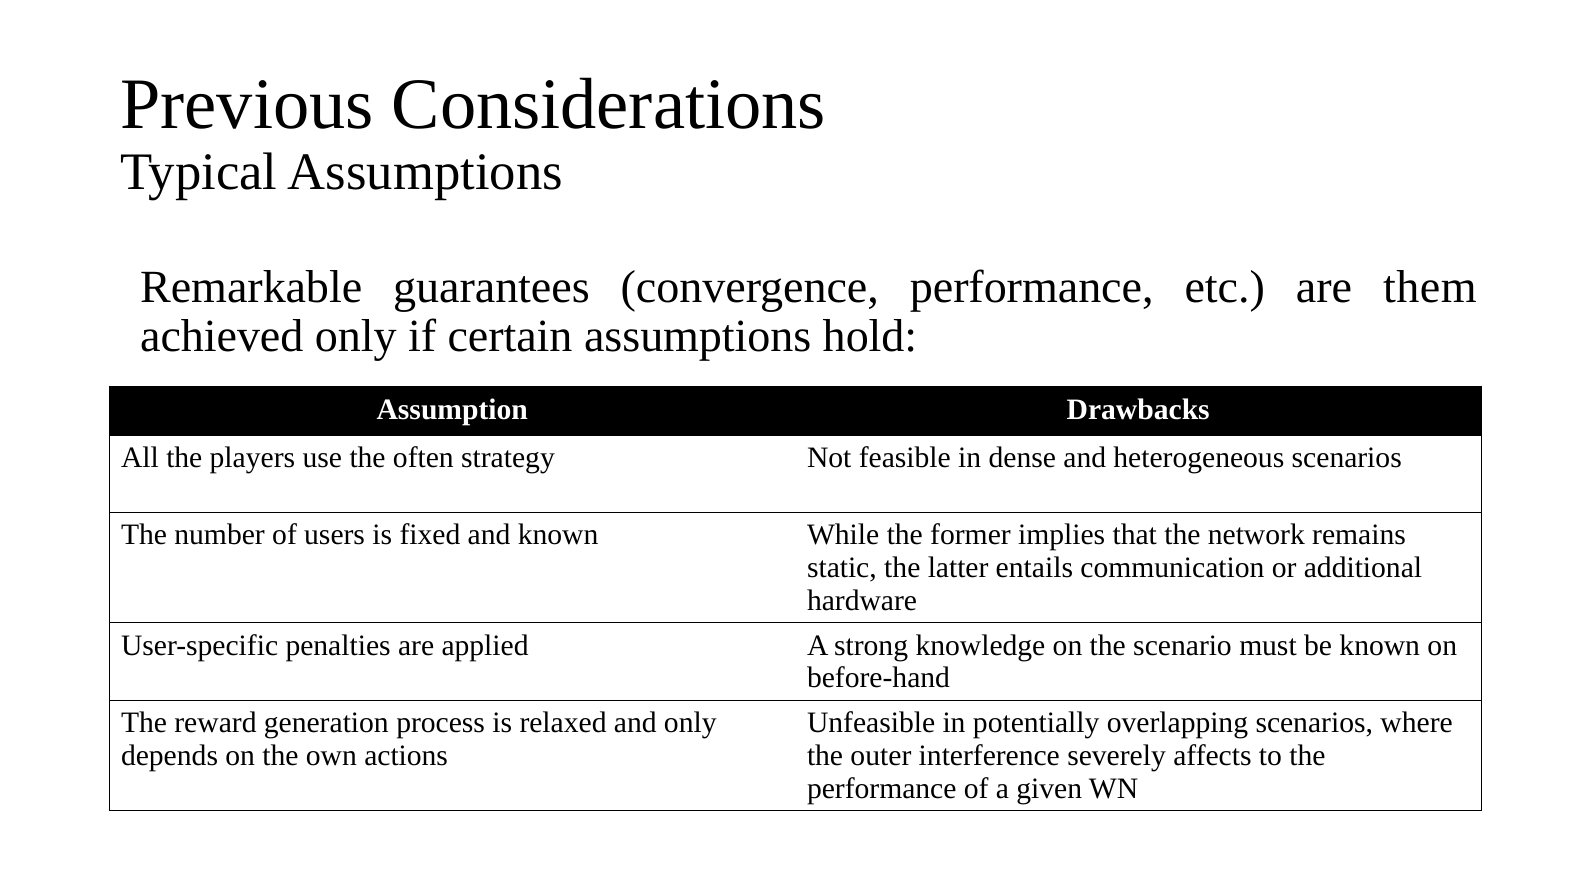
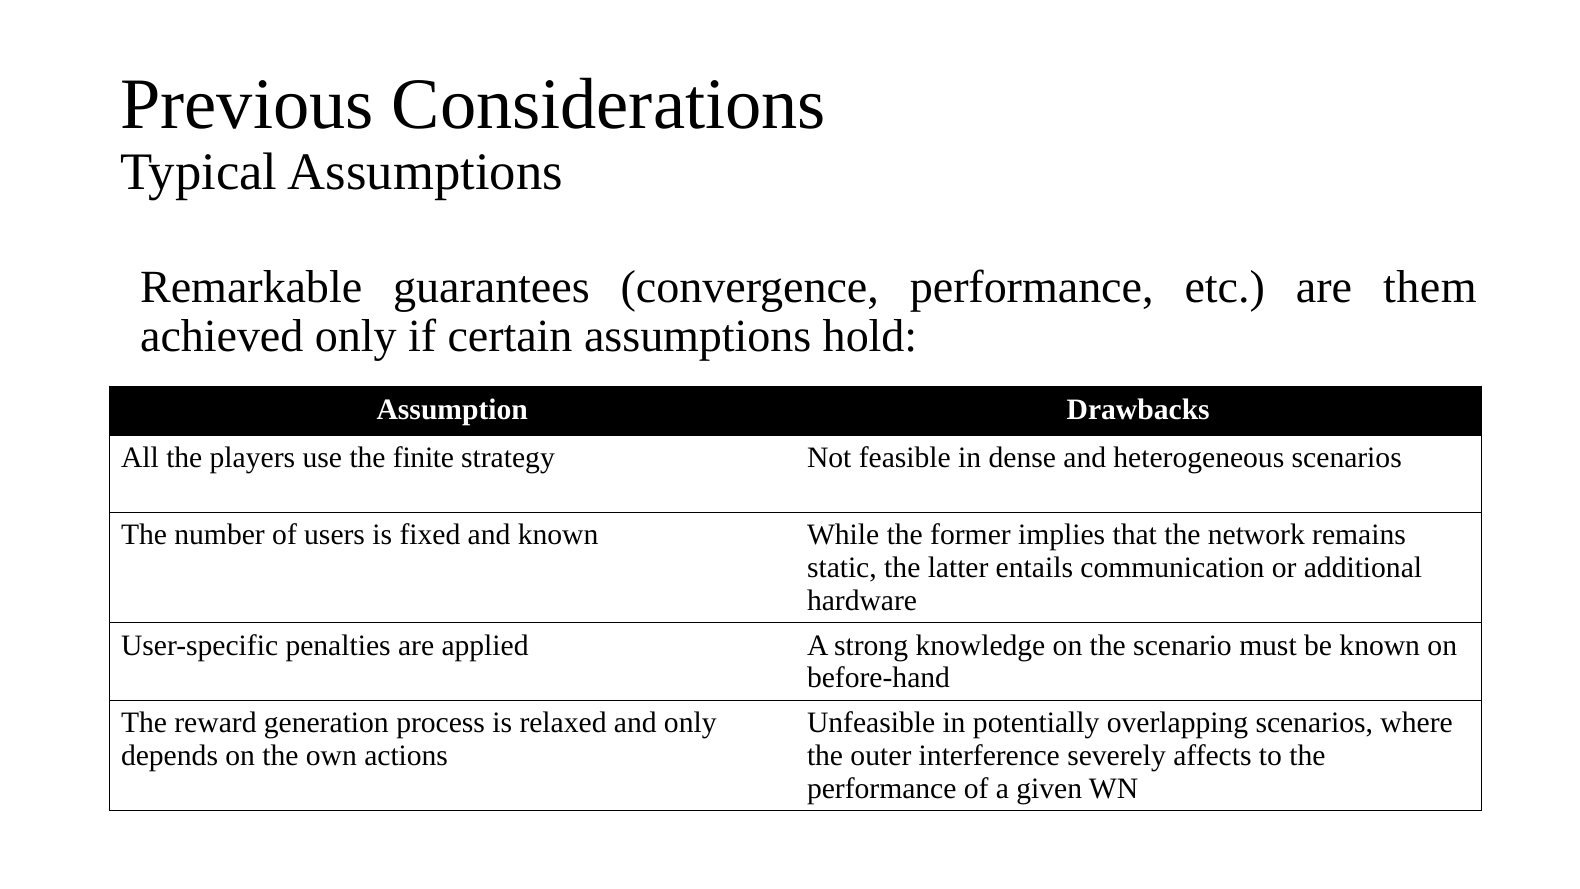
often: often -> finite (424, 457)
